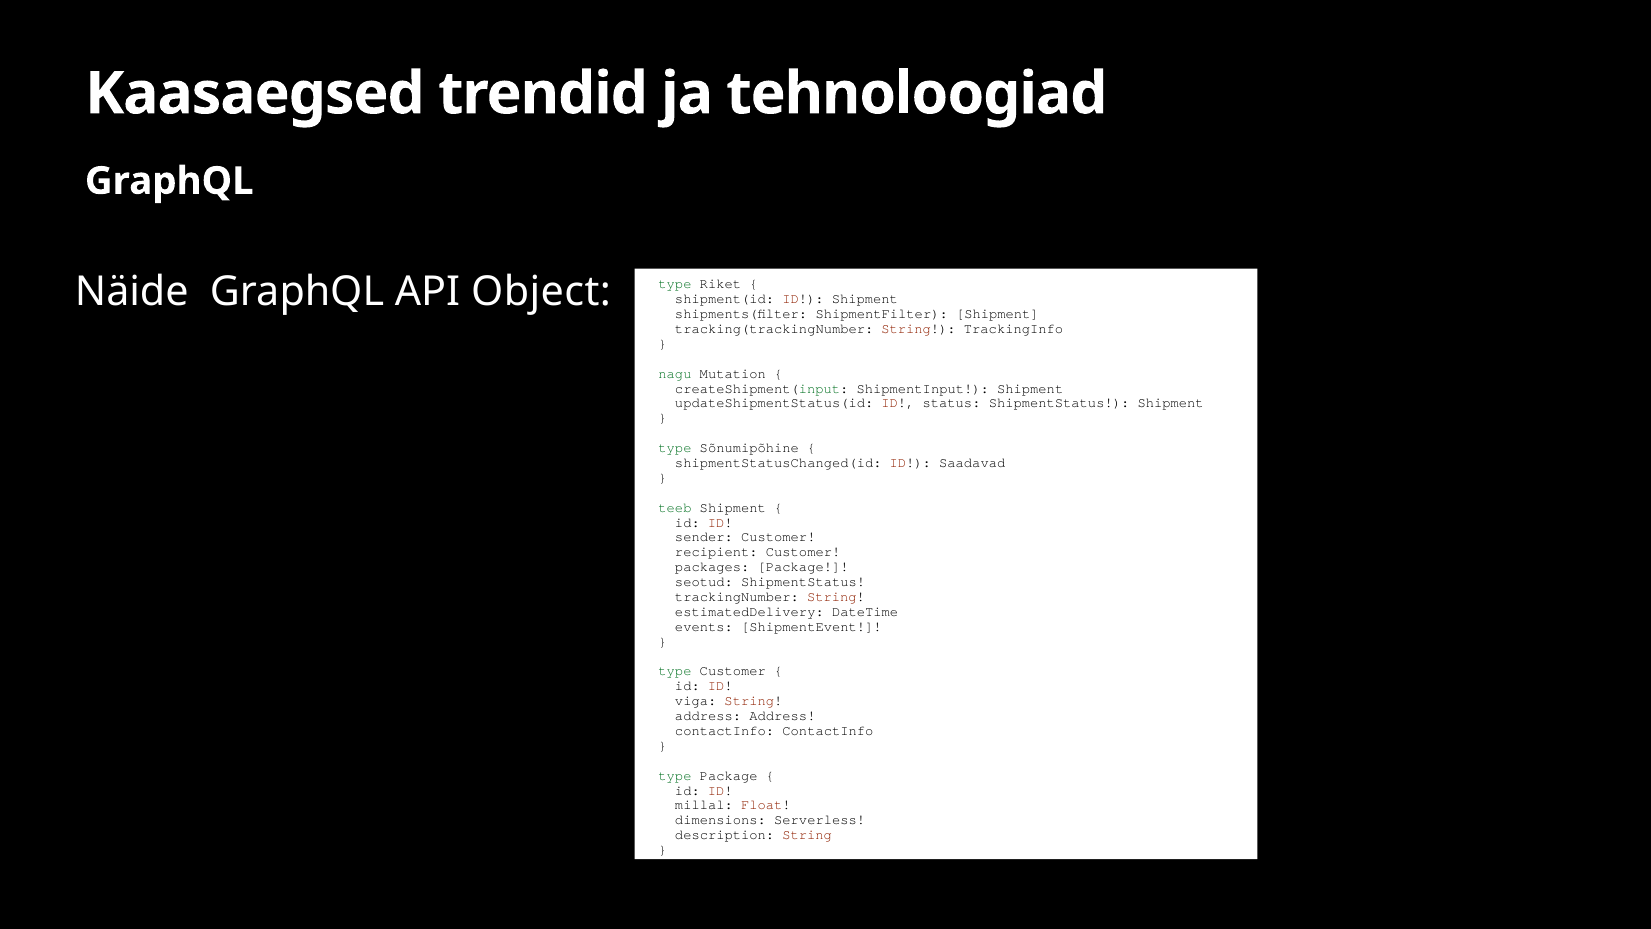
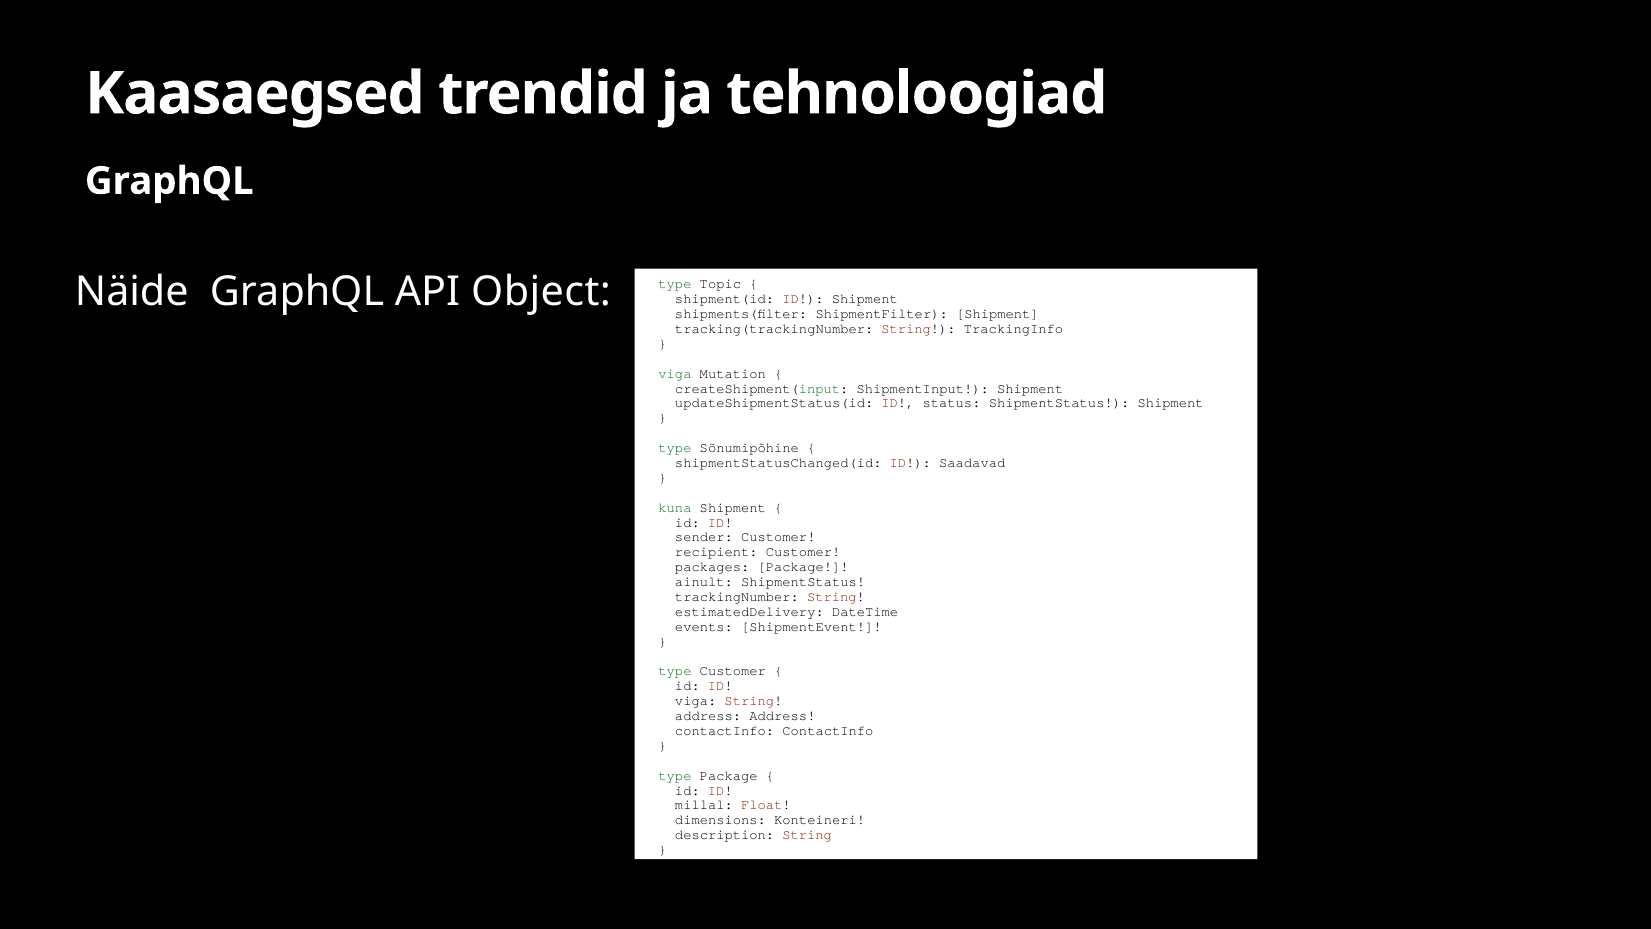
Riket: Riket -> Topic (720, 284)
nagu: nagu -> viga (675, 373)
teeb: teeb -> kuna (675, 507)
seotud: seotud -> ainult (704, 582)
Serverless: Serverless -> Konteineri (820, 820)
